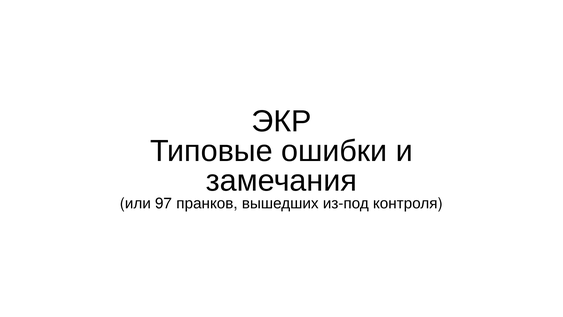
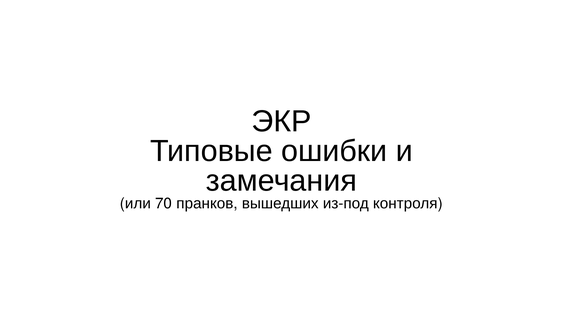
97: 97 -> 70 (164, 203)
